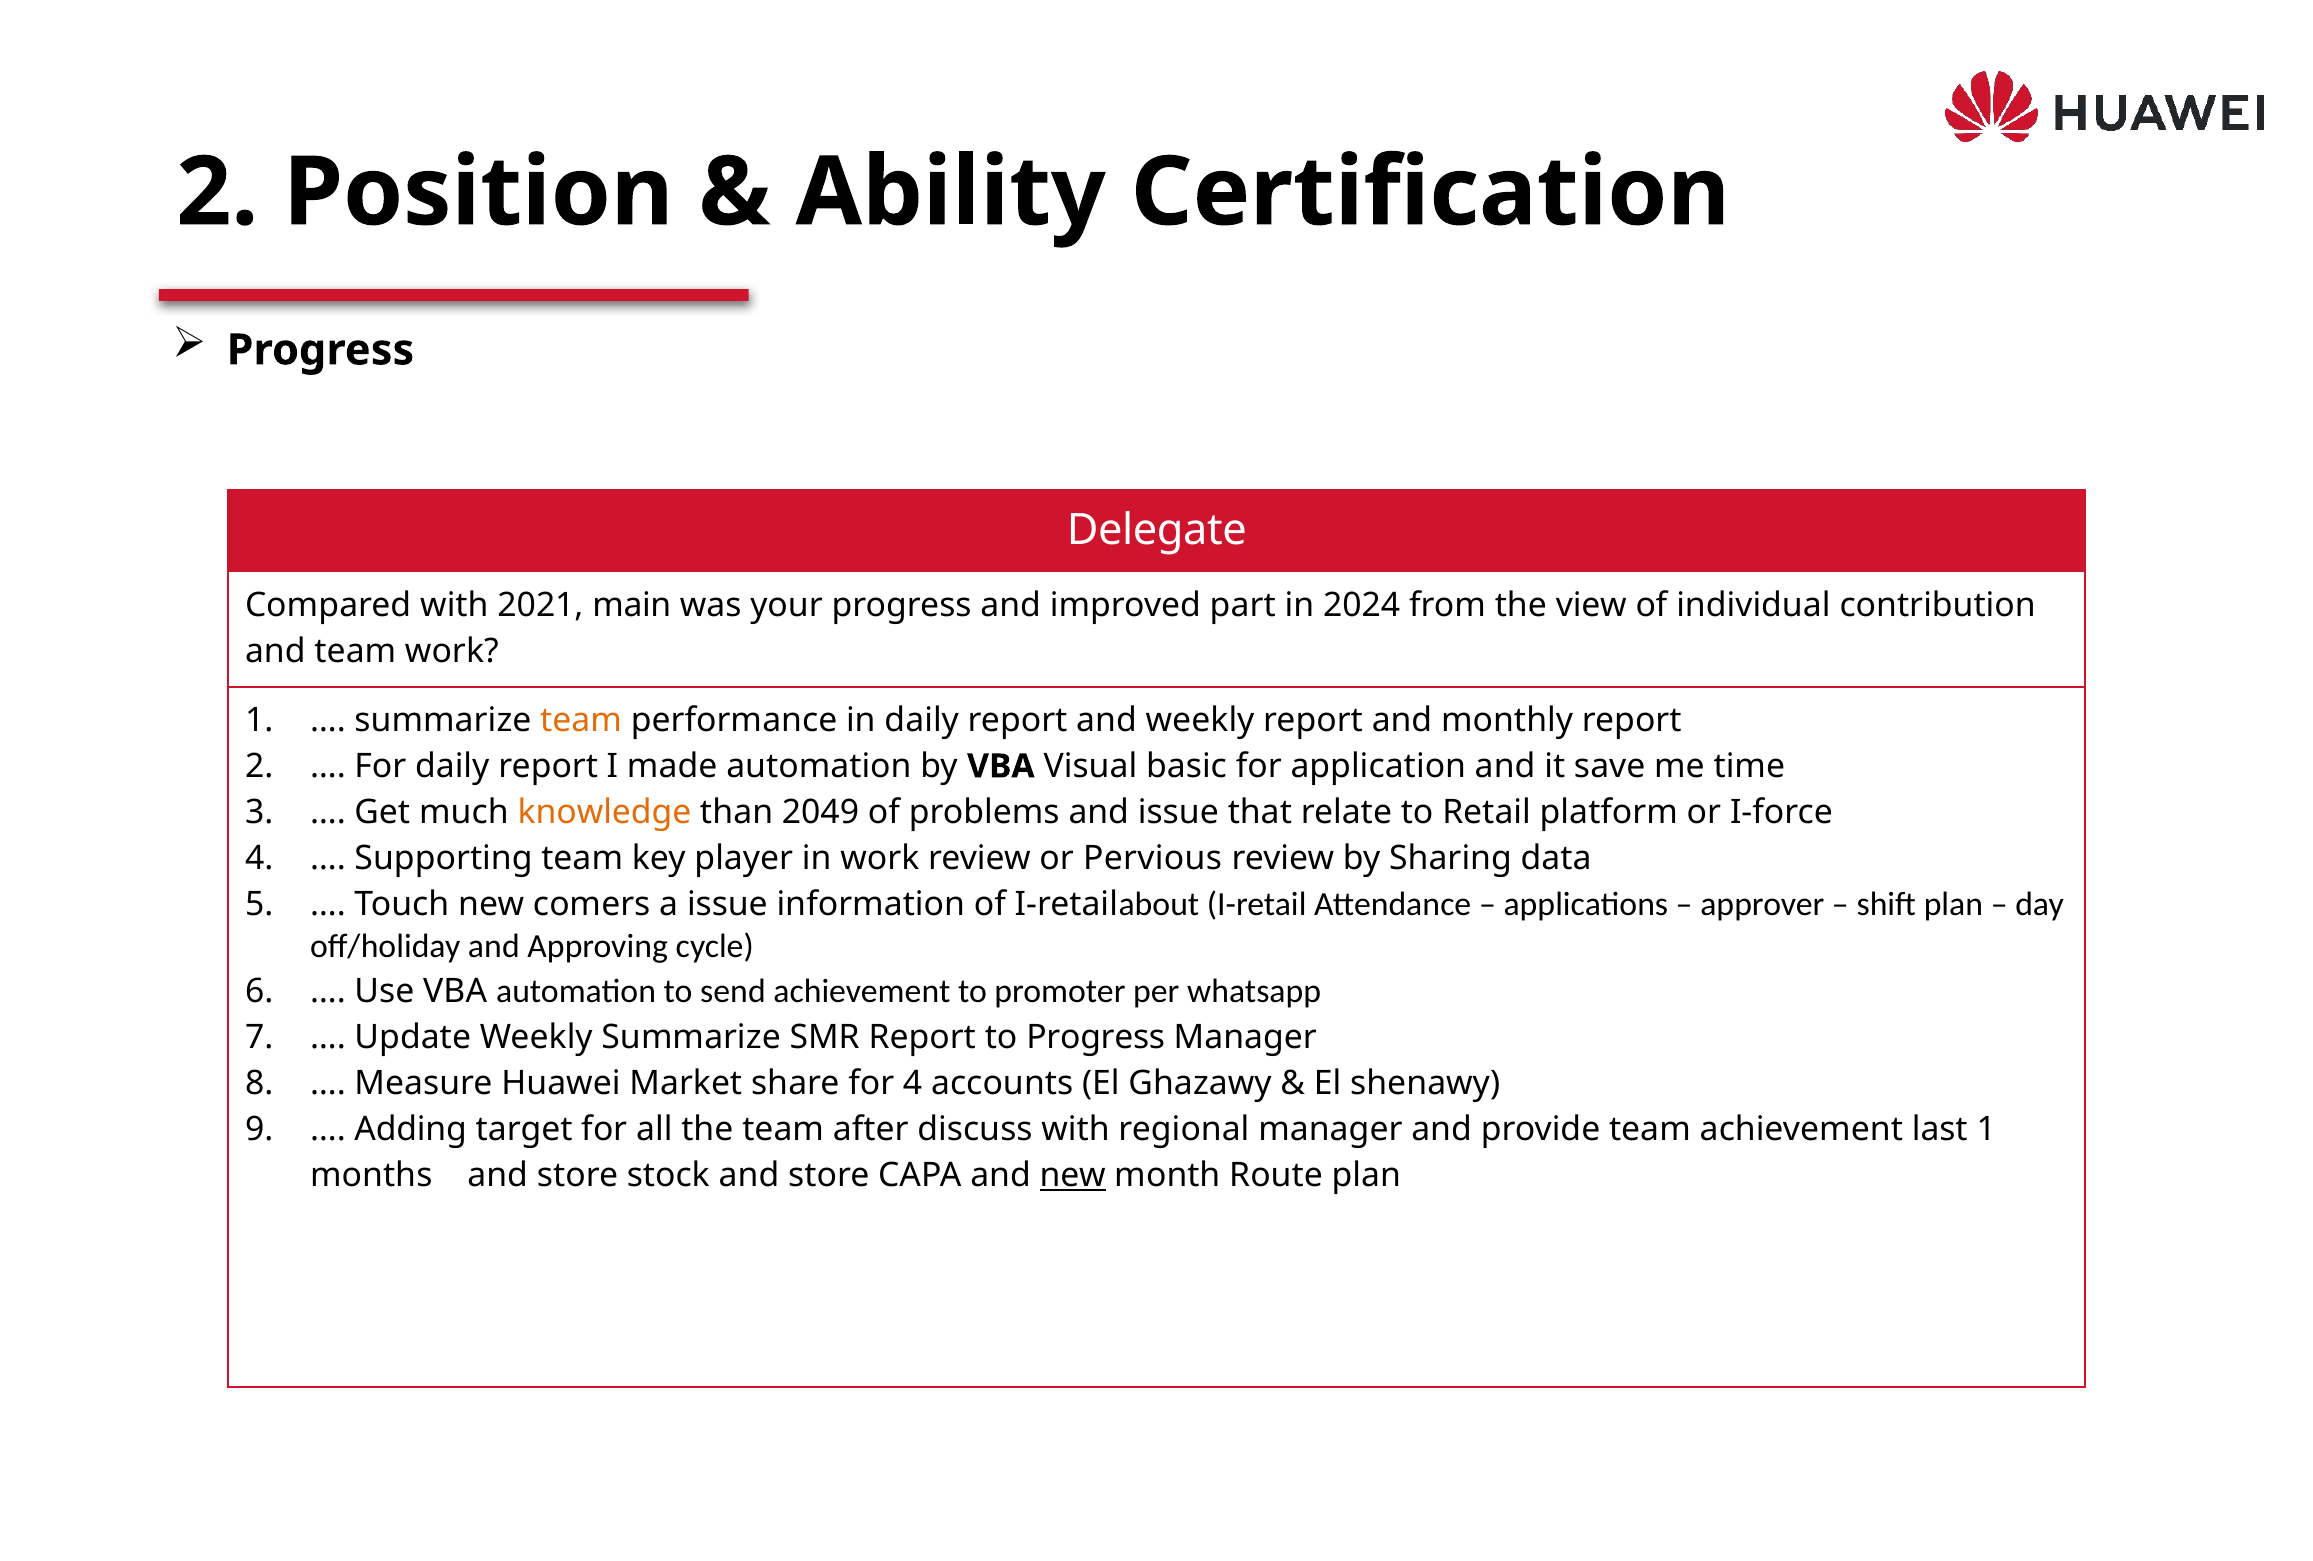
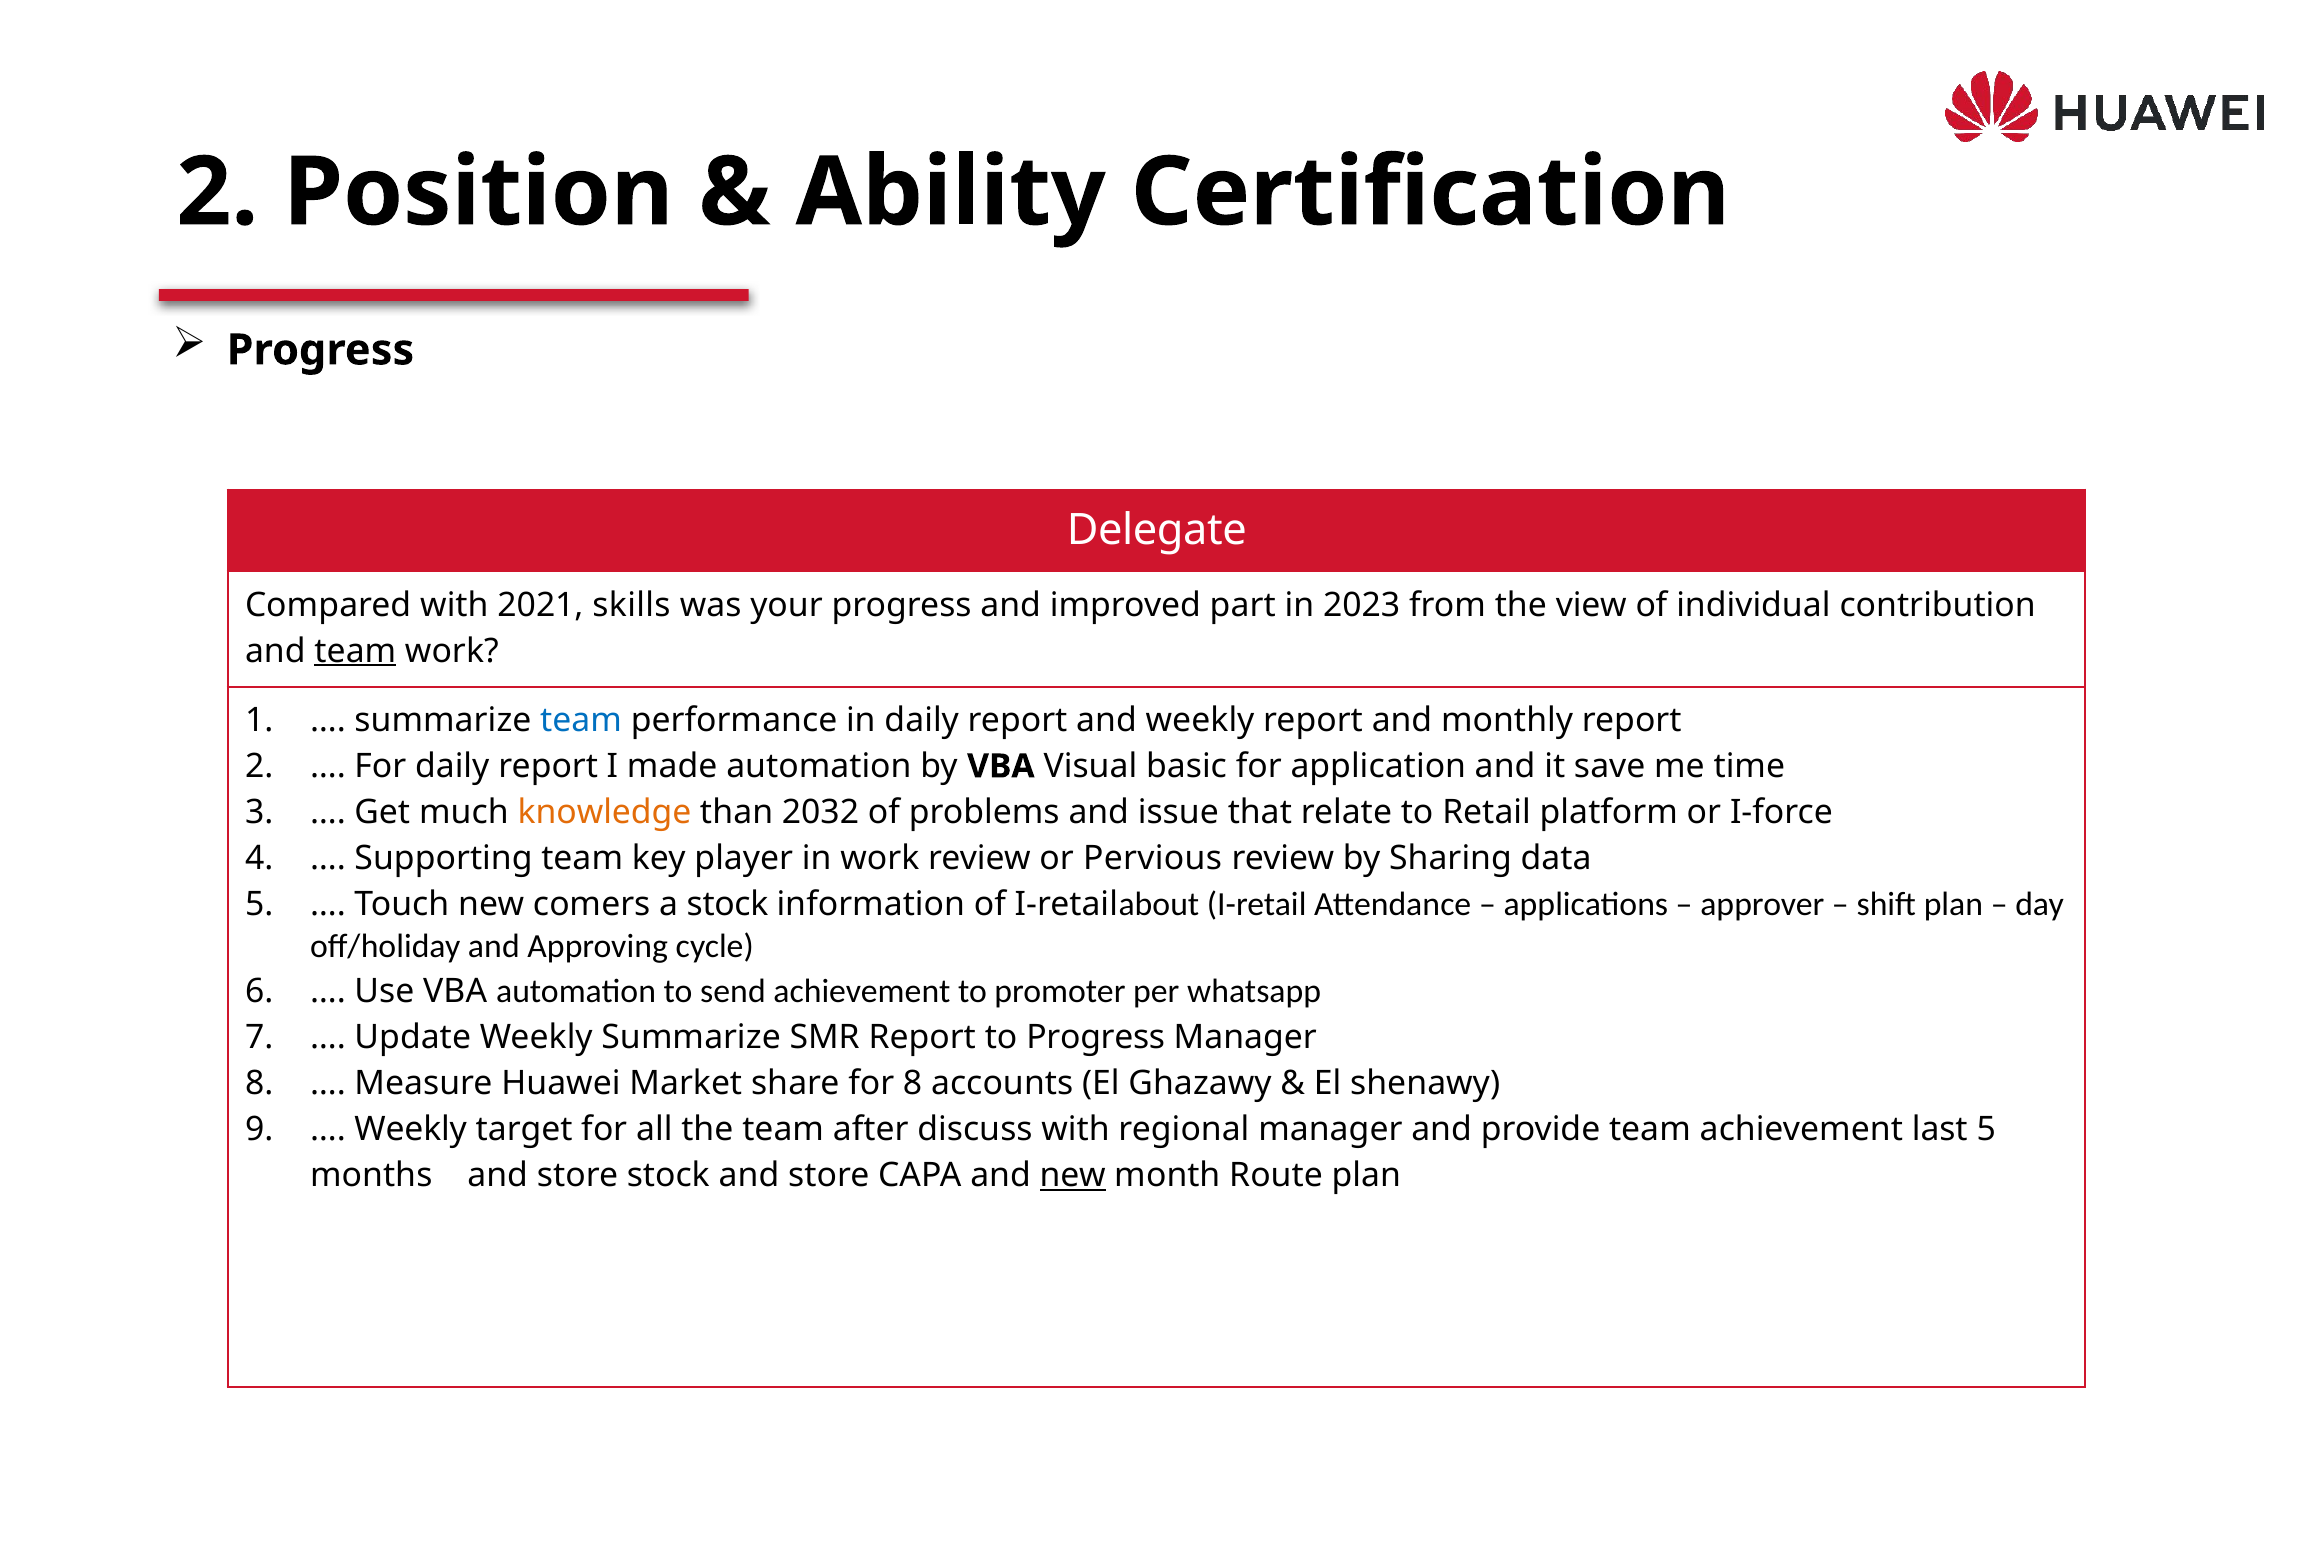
main: main -> skills (631, 605)
2024: 2024 -> 2023 (1362, 605)
team underline: none -> present (355, 651)
team colour: orange -> blue (581, 721)
2049: 2049 -> 2032 (820, 812)
a issue: issue -> stock (727, 904)
for 4: 4 -> 8 (913, 1083)
Adding: Adding -> Weekly (411, 1129)
last 1: 1 -> 5 (1986, 1129)
